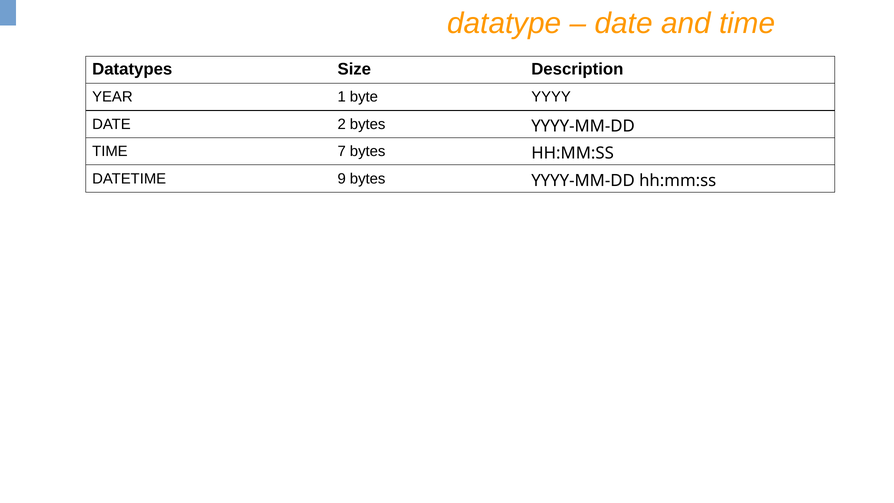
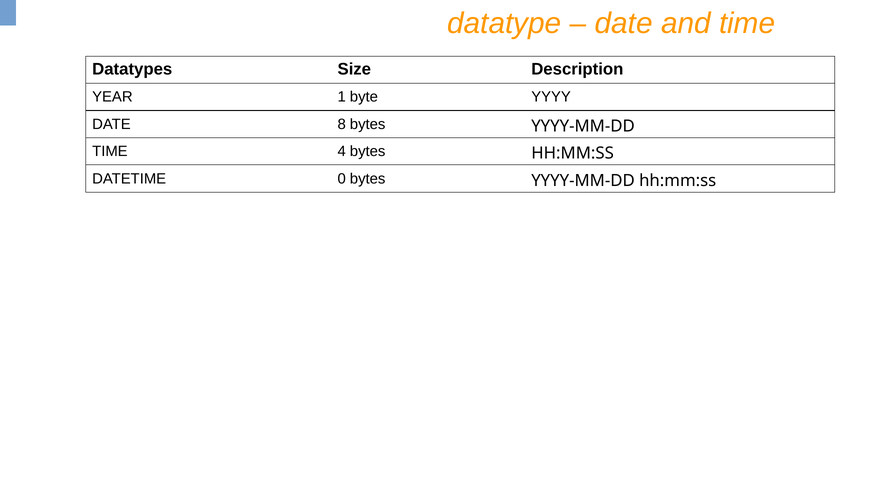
2: 2 -> 8 (342, 124)
7: 7 -> 4 (342, 151)
9: 9 -> 0 (342, 179)
